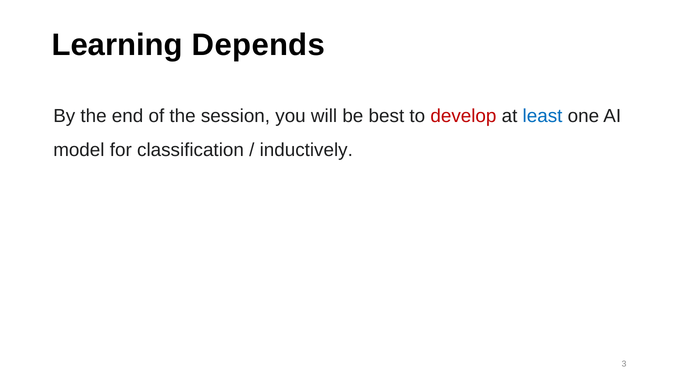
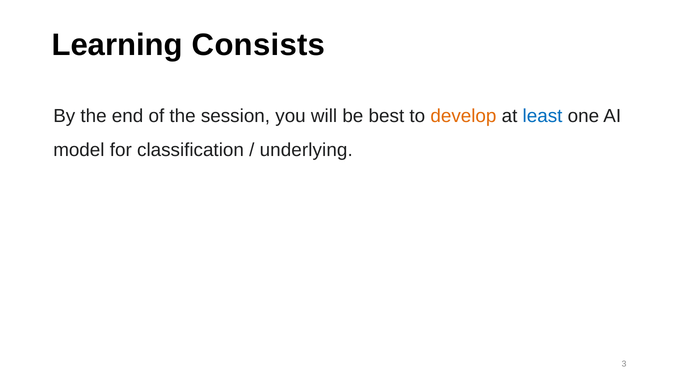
Depends: Depends -> Consists (258, 45)
develop colour: red -> orange (463, 116)
inductively: inductively -> underlying (306, 150)
